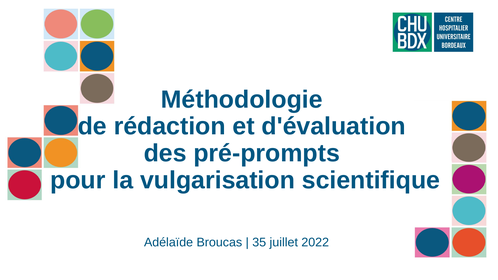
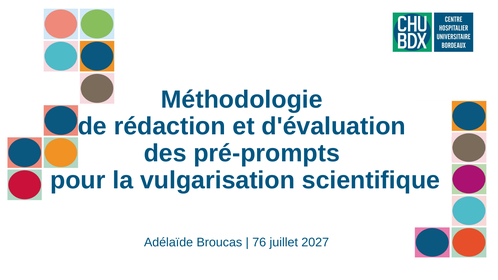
35: 35 -> 76 (259, 243)
2022: 2022 -> 2027 (315, 243)
